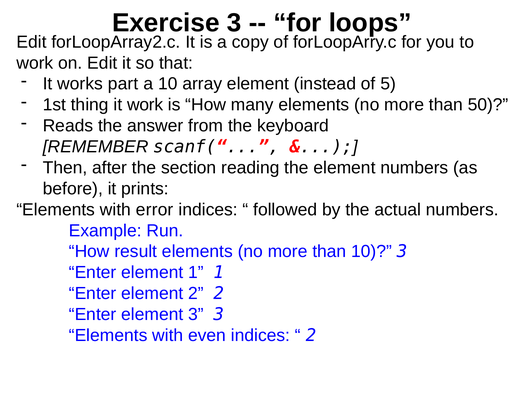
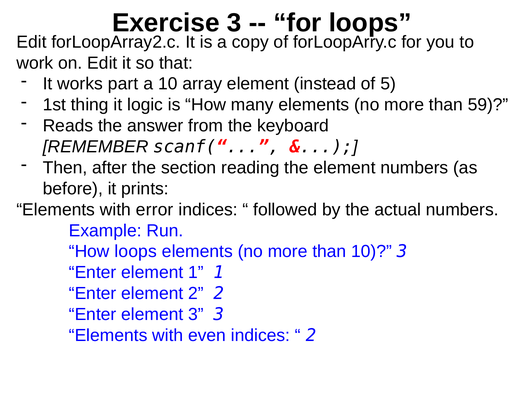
it work: work -> logic (145, 105)
50: 50 -> 59 (488, 105)
How result: result -> loops (136, 252)
